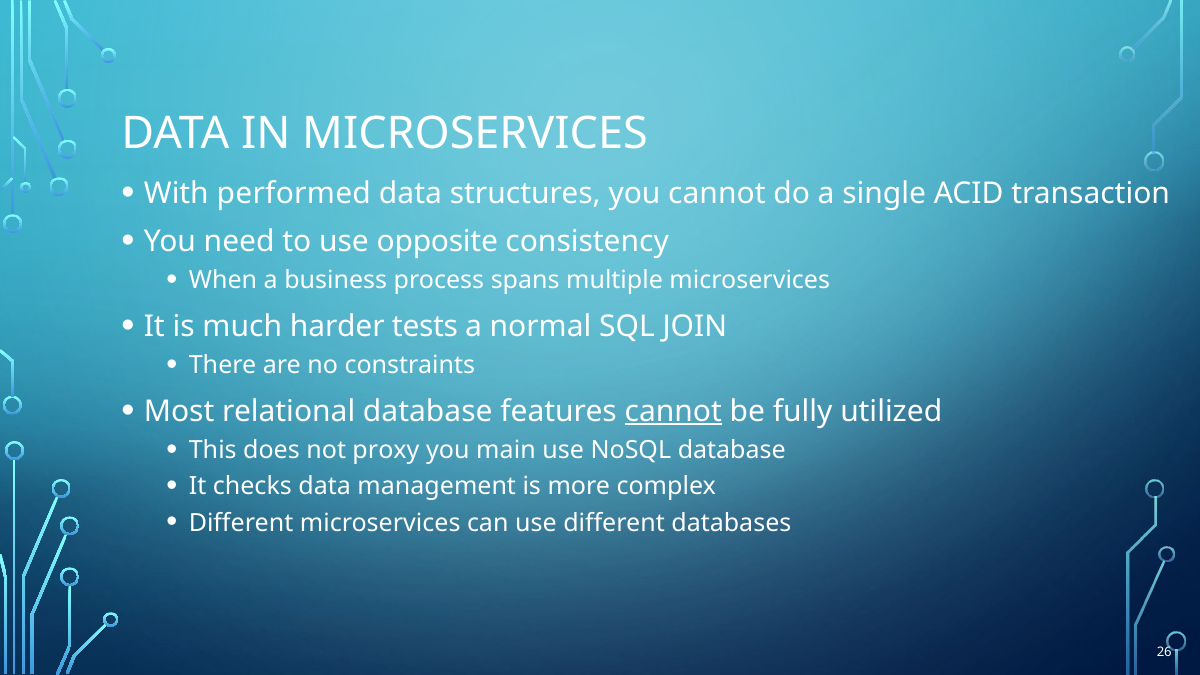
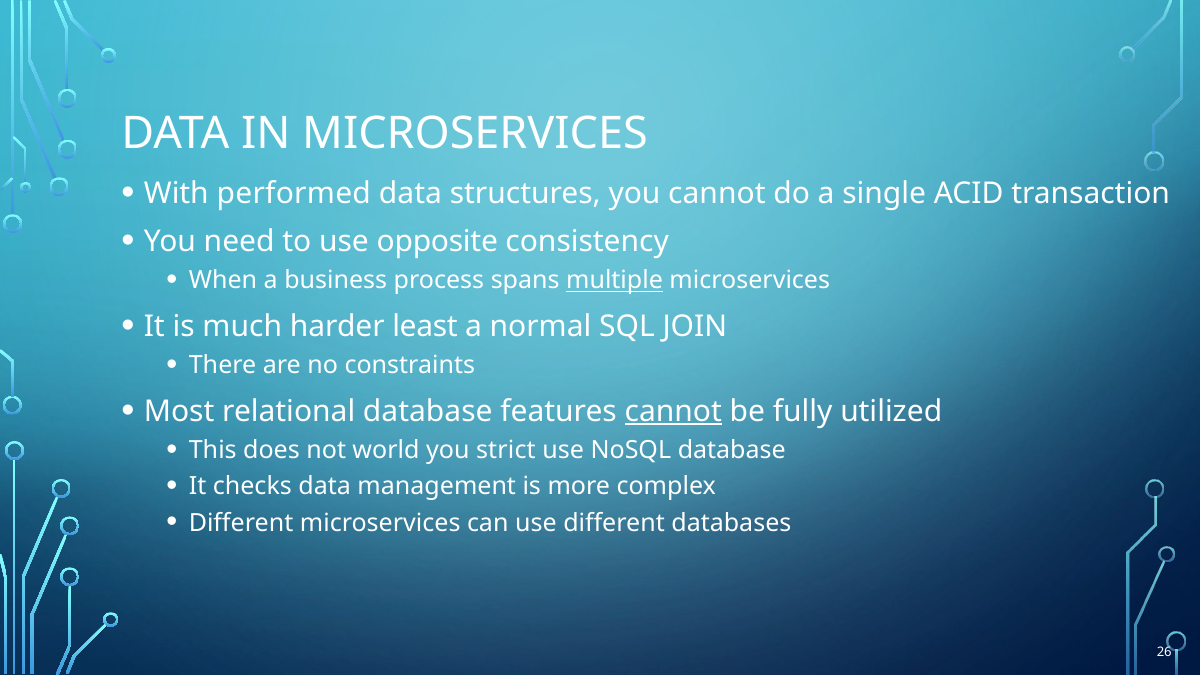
multiple underline: none -> present (615, 281)
tests: tests -> least (425, 326)
proxy: proxy -> world (386, 450)
main: main -> strict (506, 450)
